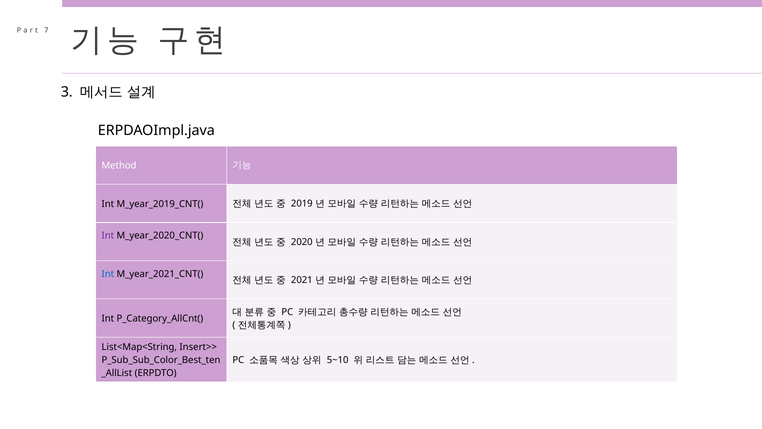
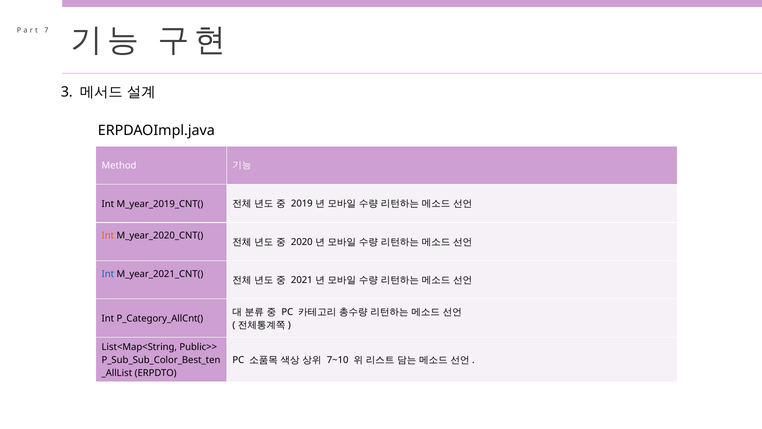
Int colour: purple -> orange (108, 235)
Insert>>: Insert>> -> Public>> (198, 347)
5~10: 5~10 -> 7~10 (338, 360)
